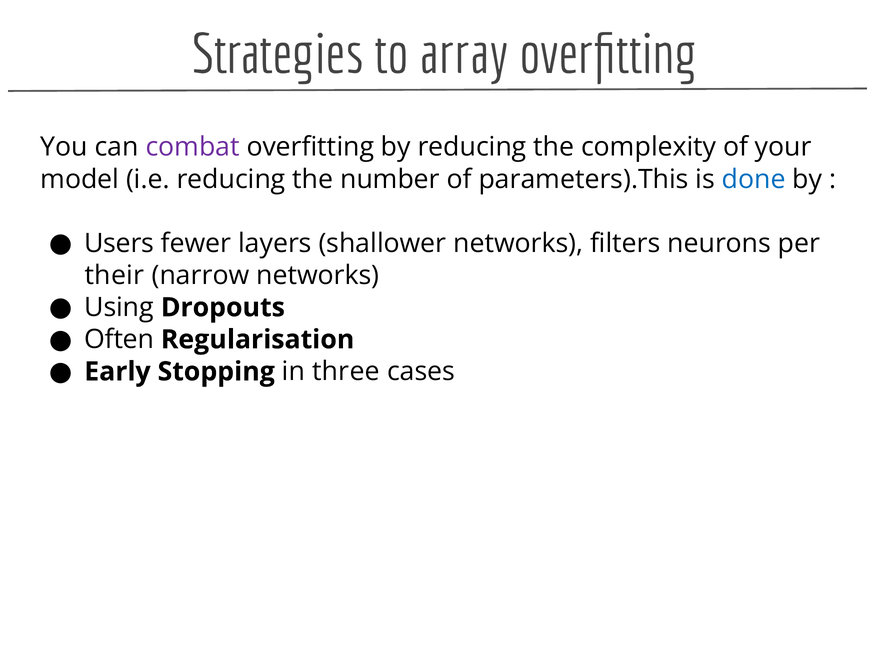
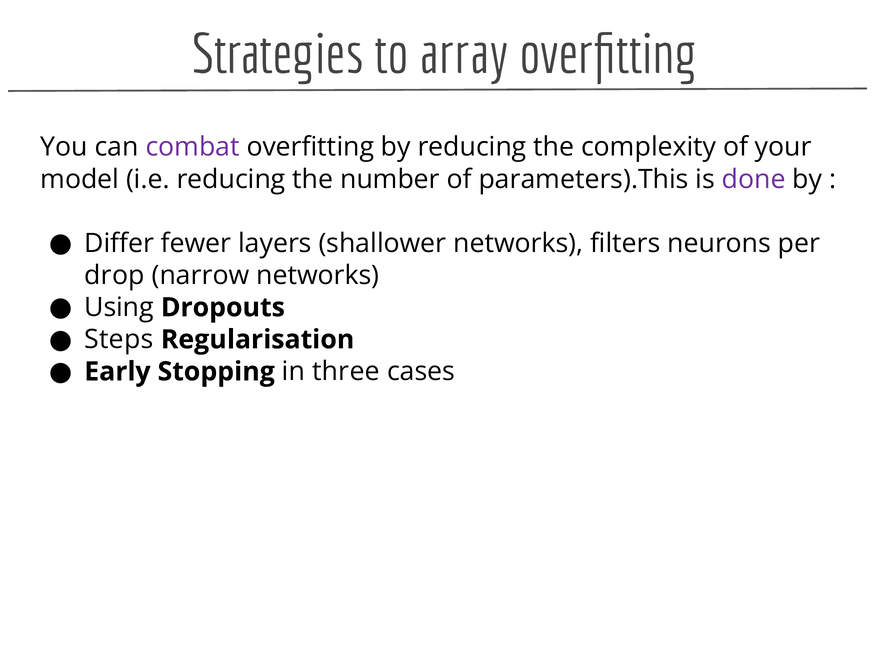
done colour: blue -> purple (754, 179)
Users: Users -> Differ (119, 243)
their: their -> drop (114, 276)
Often: Often -> Steps (119, 340)
